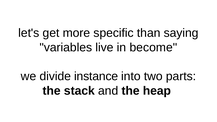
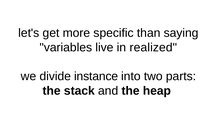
become: become -> realized (153, 47)
